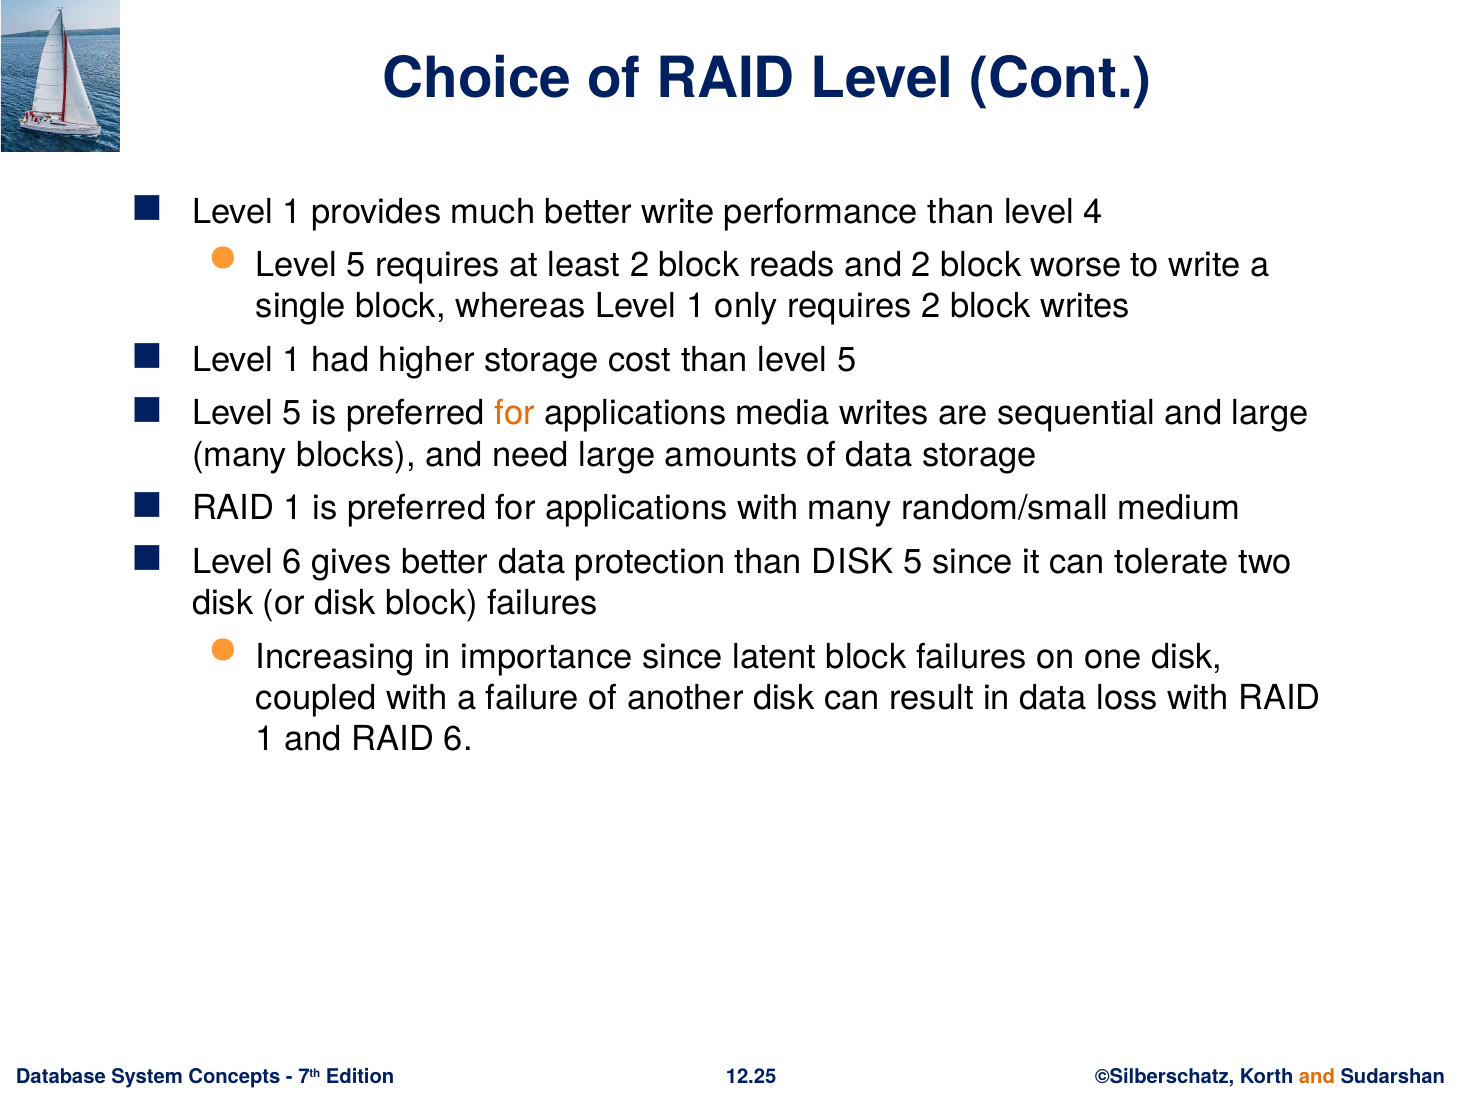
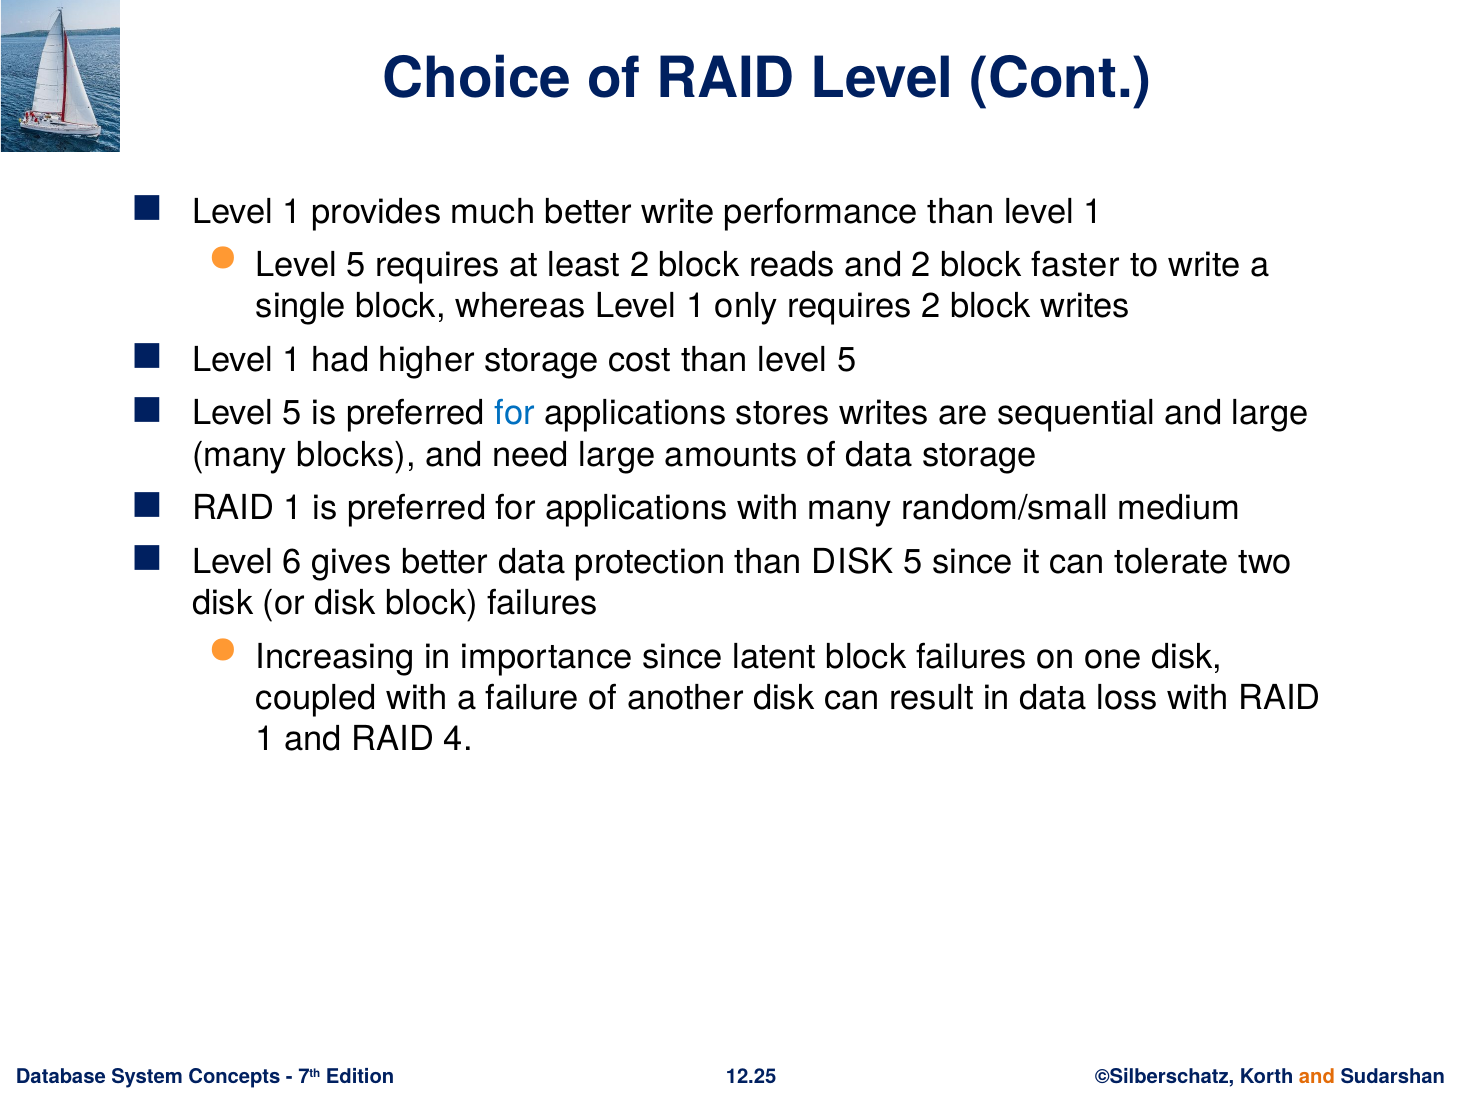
than level 4: 4 -> 1 (1093, 212)
worse: worse -> faster (1076, 265)
for colour: orange -> blue (515, 414)
media: media -> stores (783, 414)
RAID 6: 6 -> 4 (458, 739)
